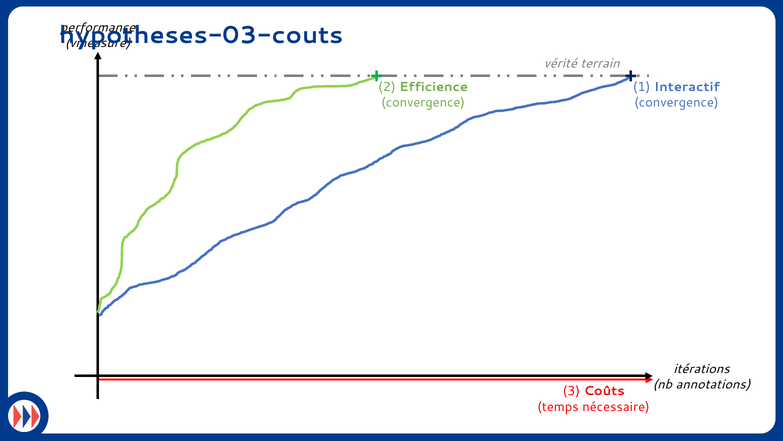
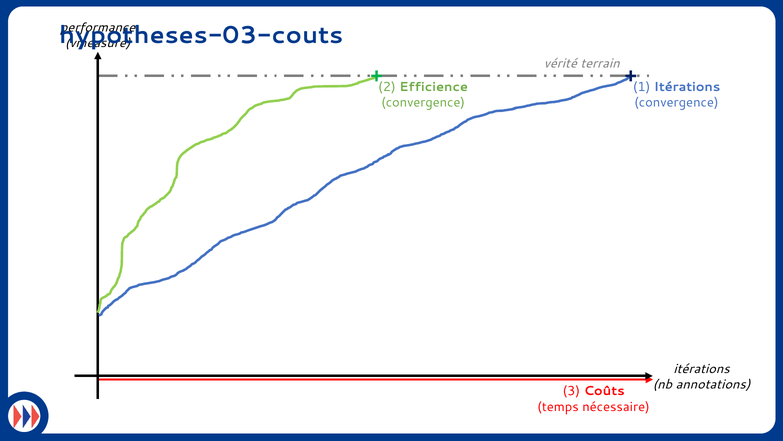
1 Interactif: Interactif -> Itérations (687, 87)
